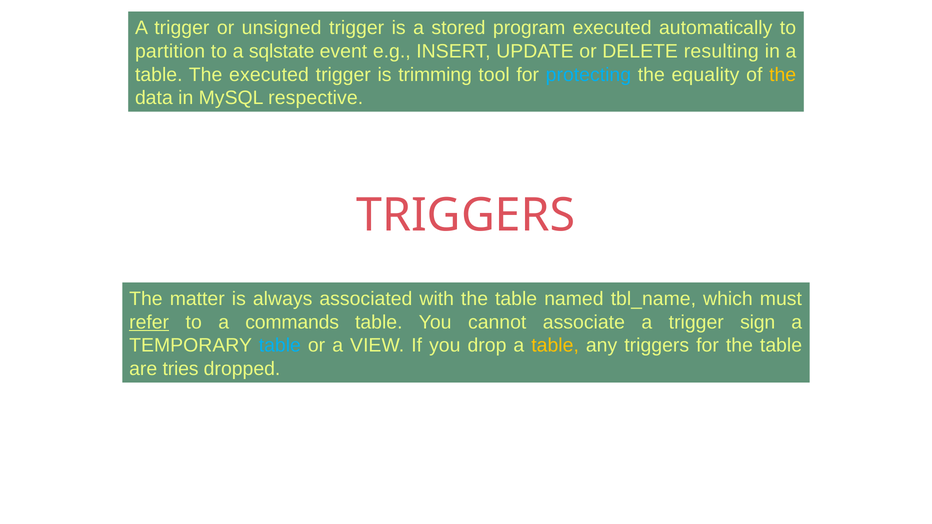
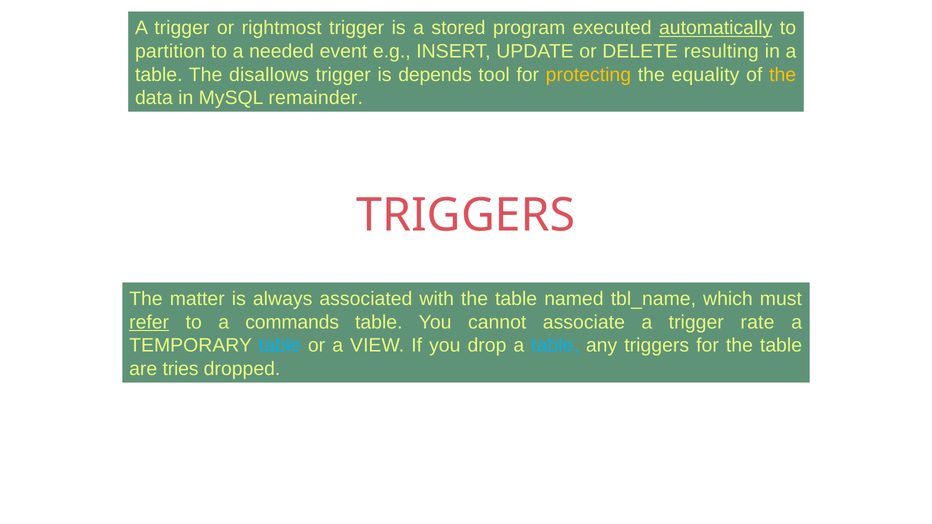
unsigned: unsigned -> rightmost (282, 28)
automatically underline: none -> present (716, 28)
sqlstate: sqlstate -> needed (282, 51)
The executed: executed -> disallows (269, 75)
trimming: trimming -> depends (435, 75)
protecting colour: light blue -> yellow (588, 75)
respective: respective -> remainder (316, 98)
sign: sign -> rate (757, 322)
table colour: yellow -> light blue (555, 346)
